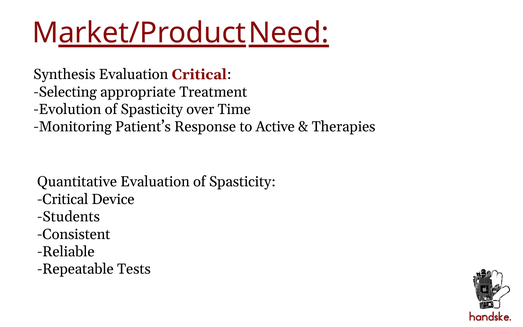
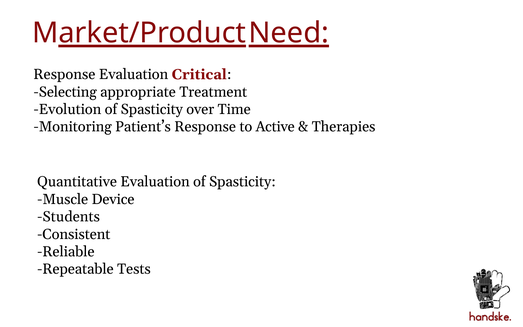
Synthesis: Synthesis -> Response (64, 74)
Critical: Critical -> Muscle (63, 199)
